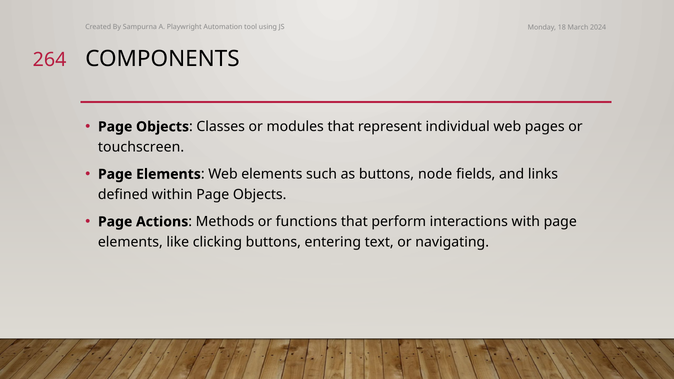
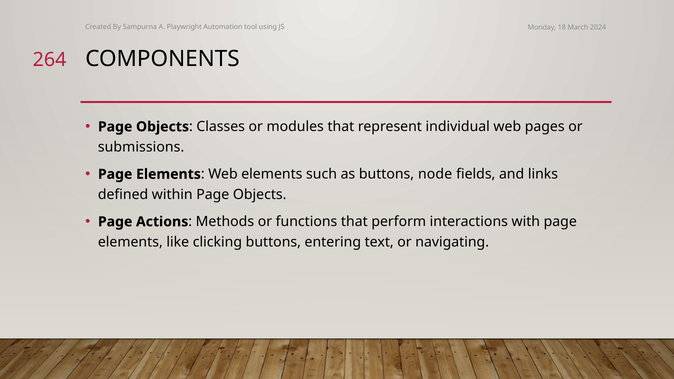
touchscreen: touchscreen -> submissions (141, 147)
